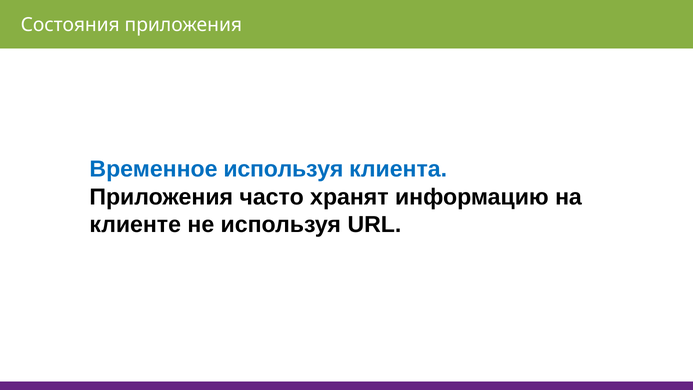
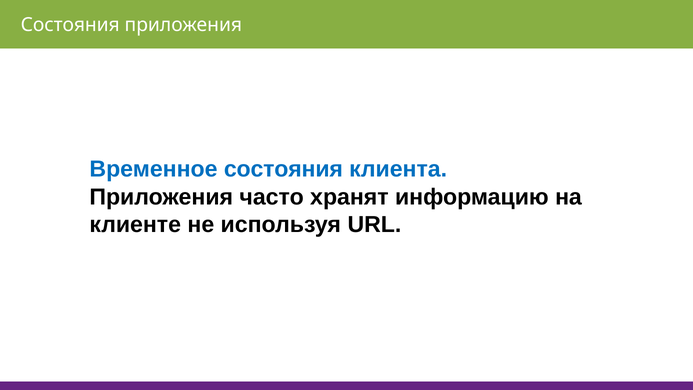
Временное используя: используя -> состояния (283, 169)
